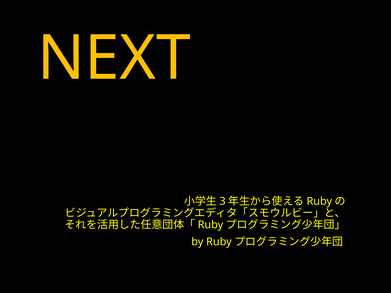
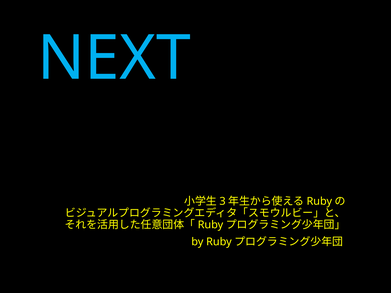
NEXT colour: yellow -> light blue (114, 58)
